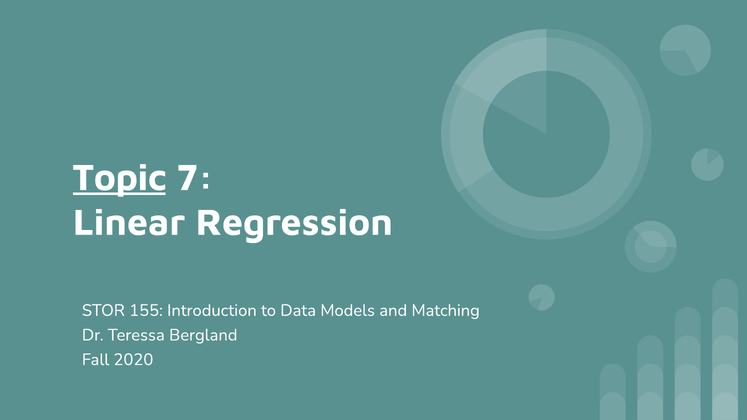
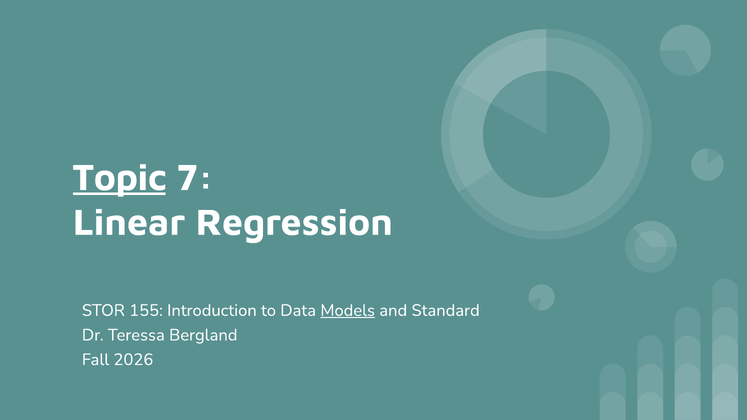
Models underline: none -> present (348, 311)
Matching: Matching -> Standard (446, 311)
2020: 2020 -> 2026 (133, 360)
